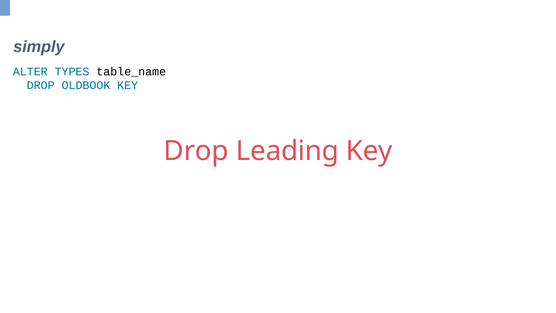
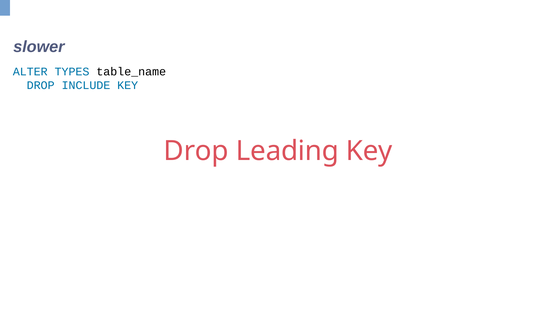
simply: simply -> slower (39, 47)
OLDBOOK: OLDBOOK -> INCLUDE (86, 85)
